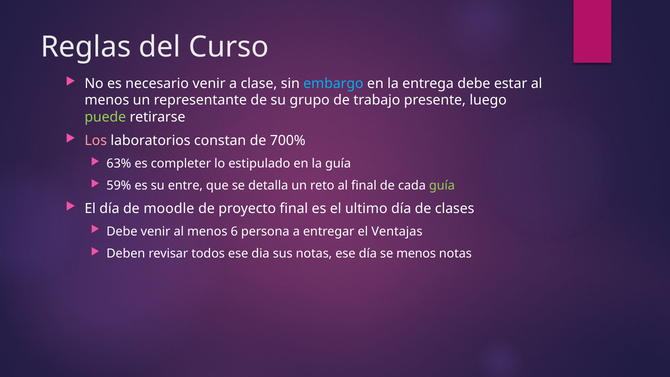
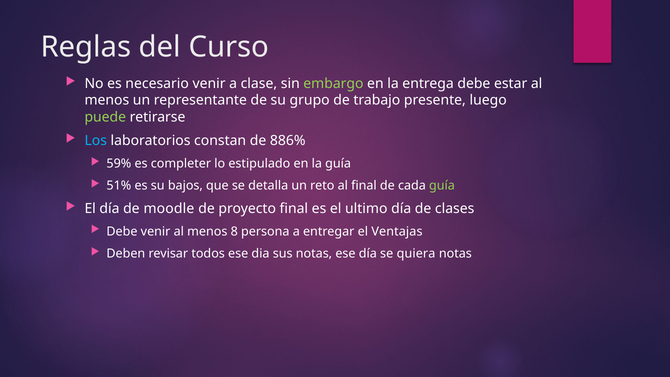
embargo colour: light blue -> light green (333, 83)
Los colour: pink -> light blue (96, 141)
700%: 700% -> 886% (288, 141)
63%: 63% -> 59% (119, 164)
59%: 59% -> 51% (119, 186)
entre: entre -> bajos (185, 186)
6: 6 -> 8 (234, 231)
se menos: menos -> quiera (416, 253)
